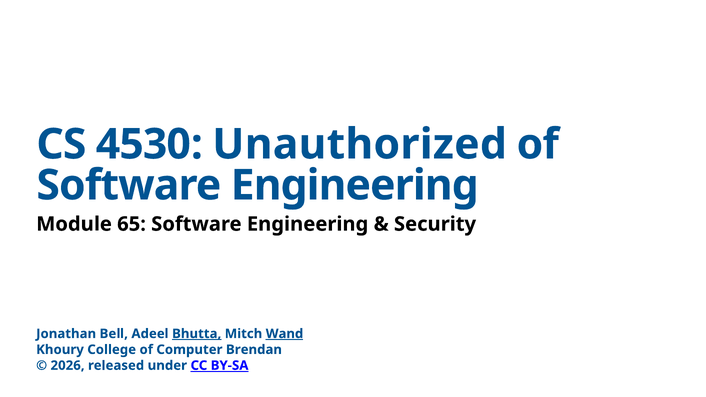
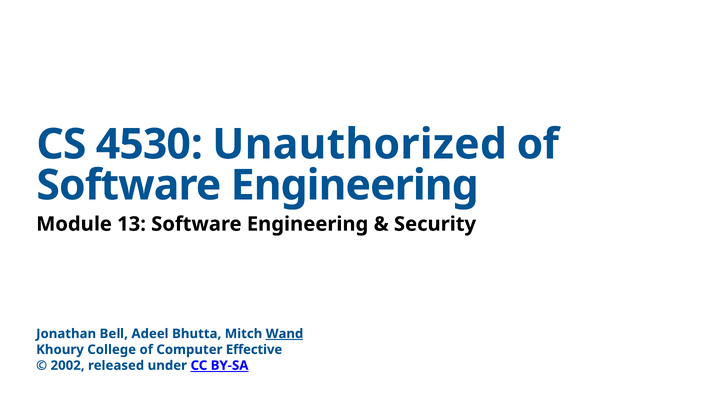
65: 65 -> 13 (132, 224)
Bhutta underline: present -> none (197, 334)
Brendan: Brendan -> Effective (254, 350)
2026: 2026 -> 2002 (68, 366)
